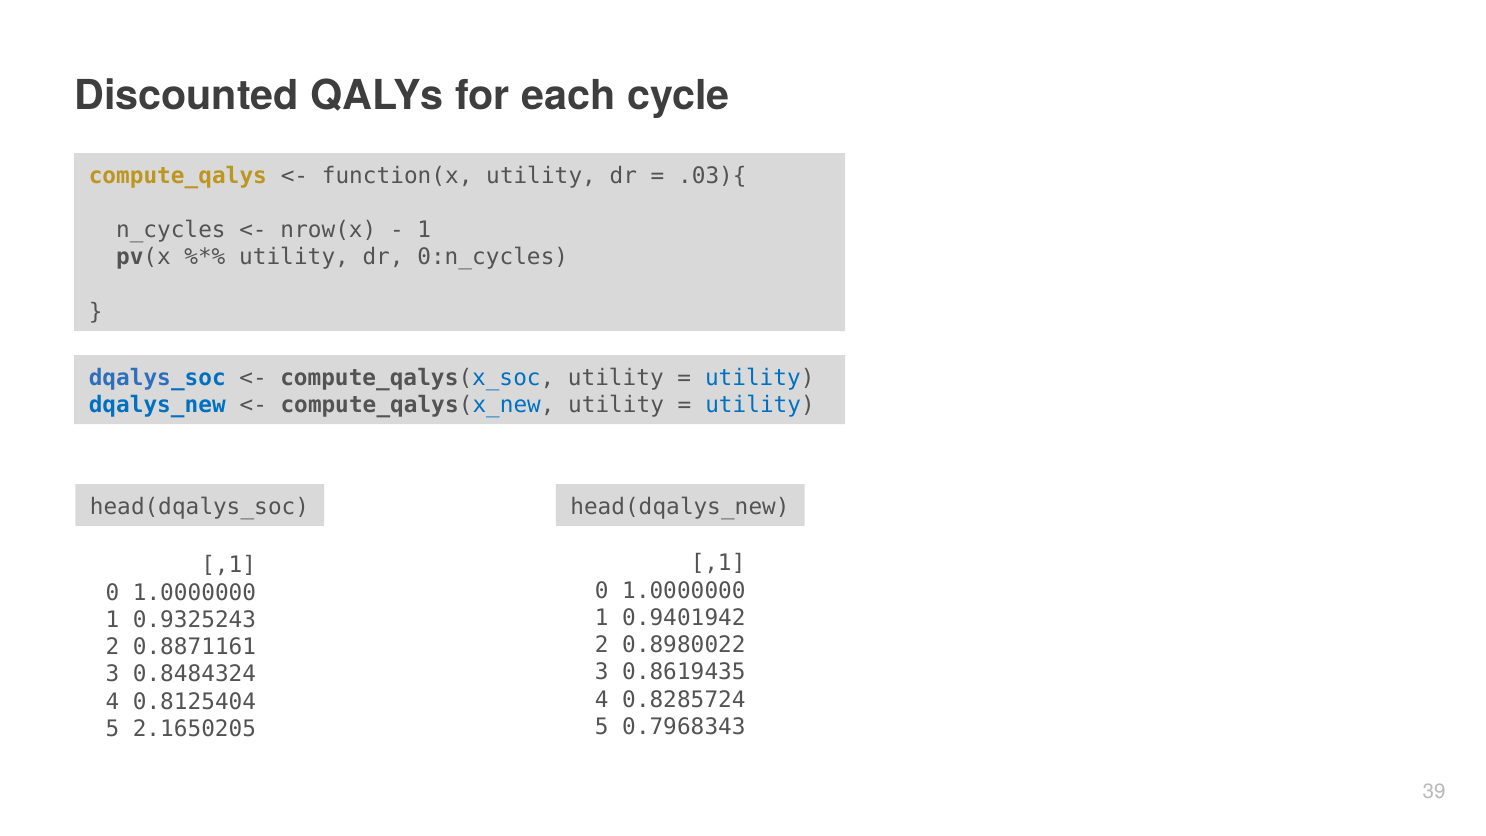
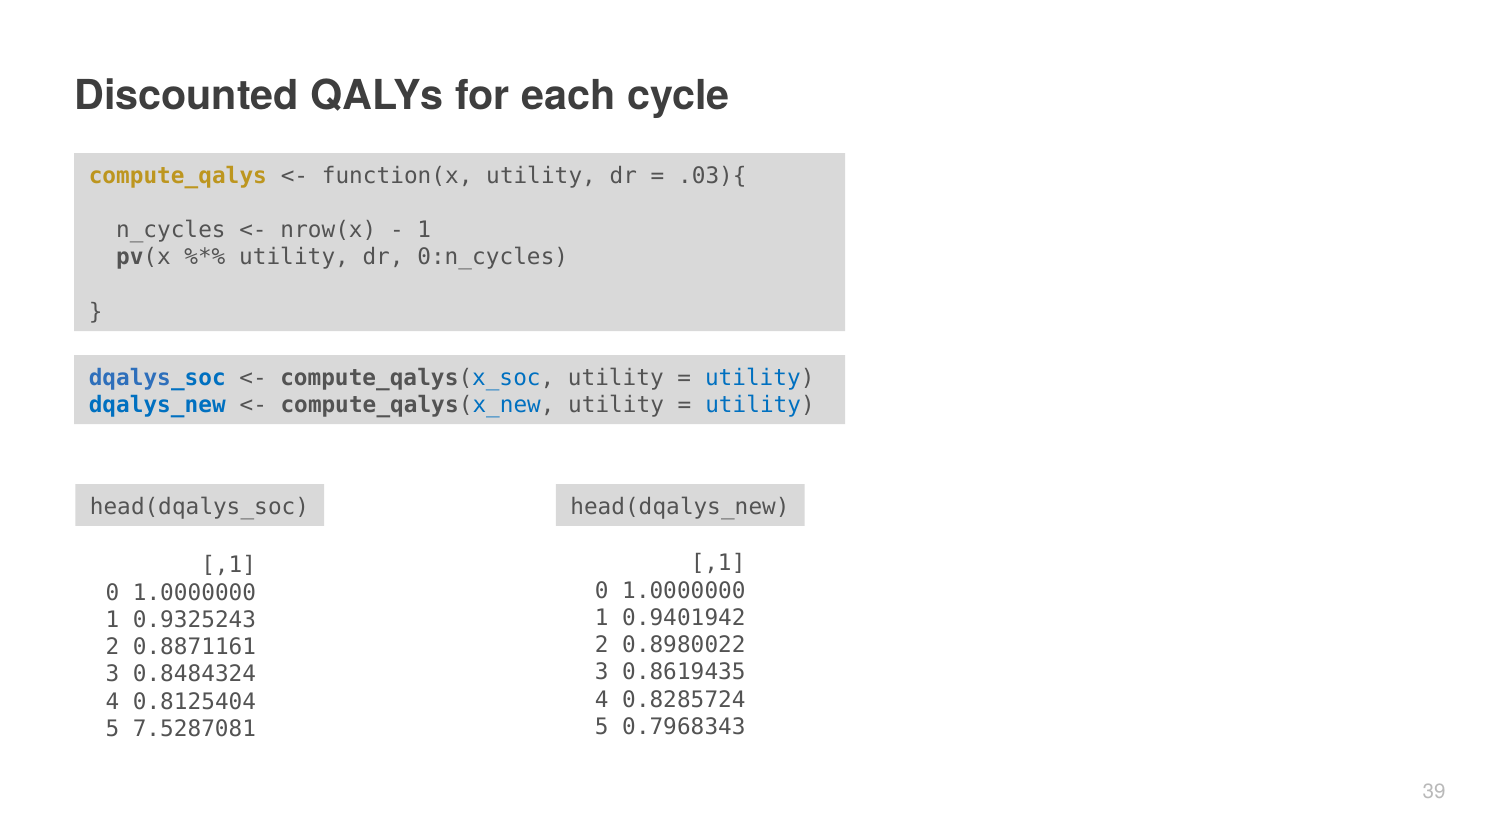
2.1650205: 2.1650205 -> 7.5287081 (194, 729)
